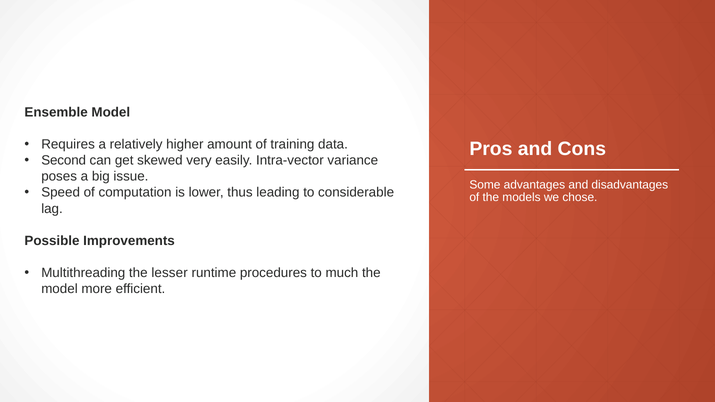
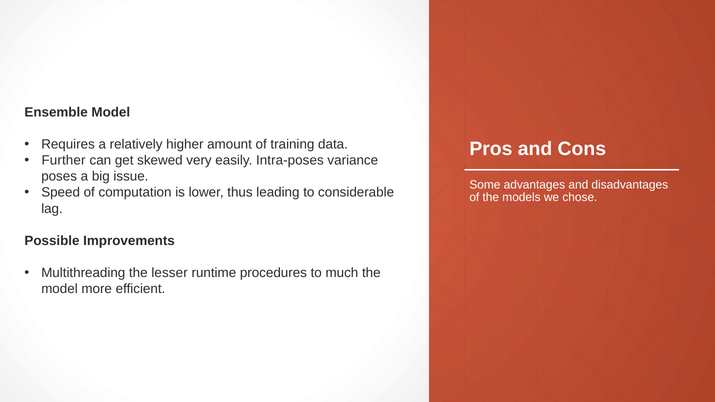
Second: Second -> Further (64, 160)
Intra-vector: Intra-vector -> Intra-poses (290, 160)
